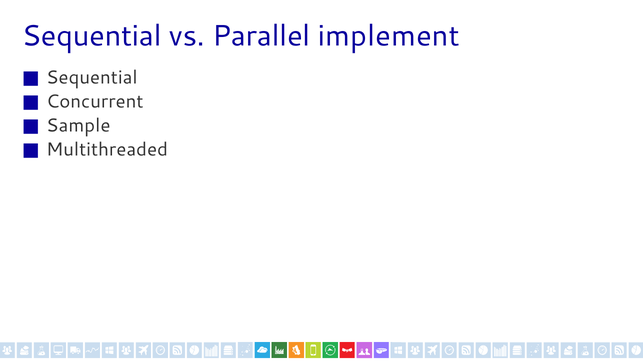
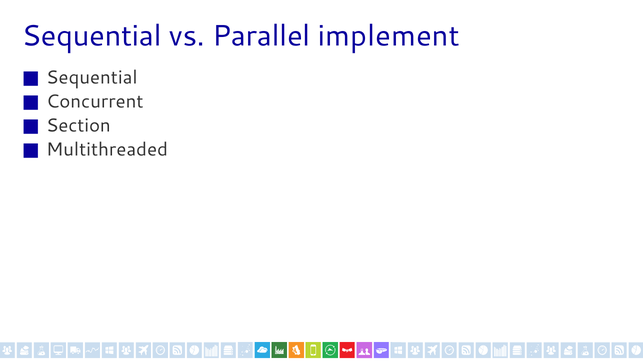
Sample: Sample -> Section (78, 126)
